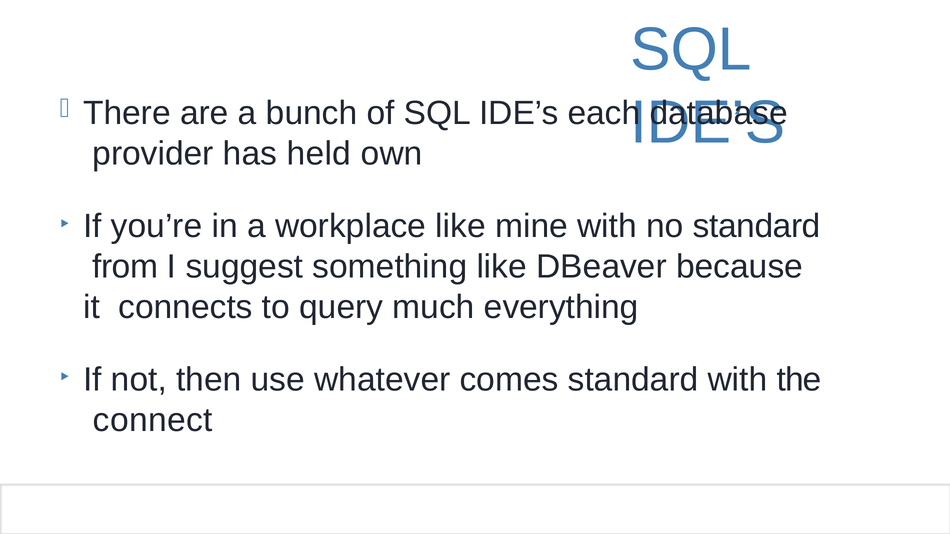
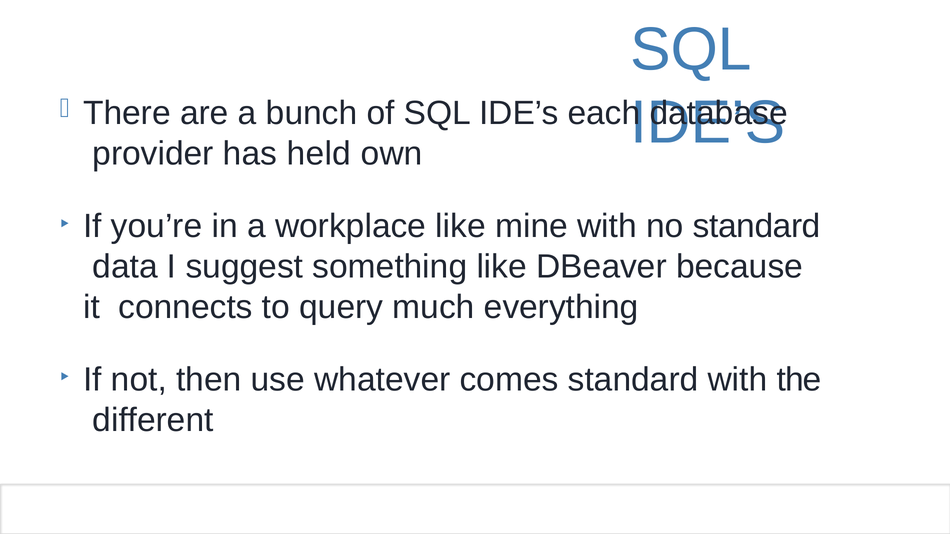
from: from -> data (125, 267)
connect: connect -> different (153, 420)
